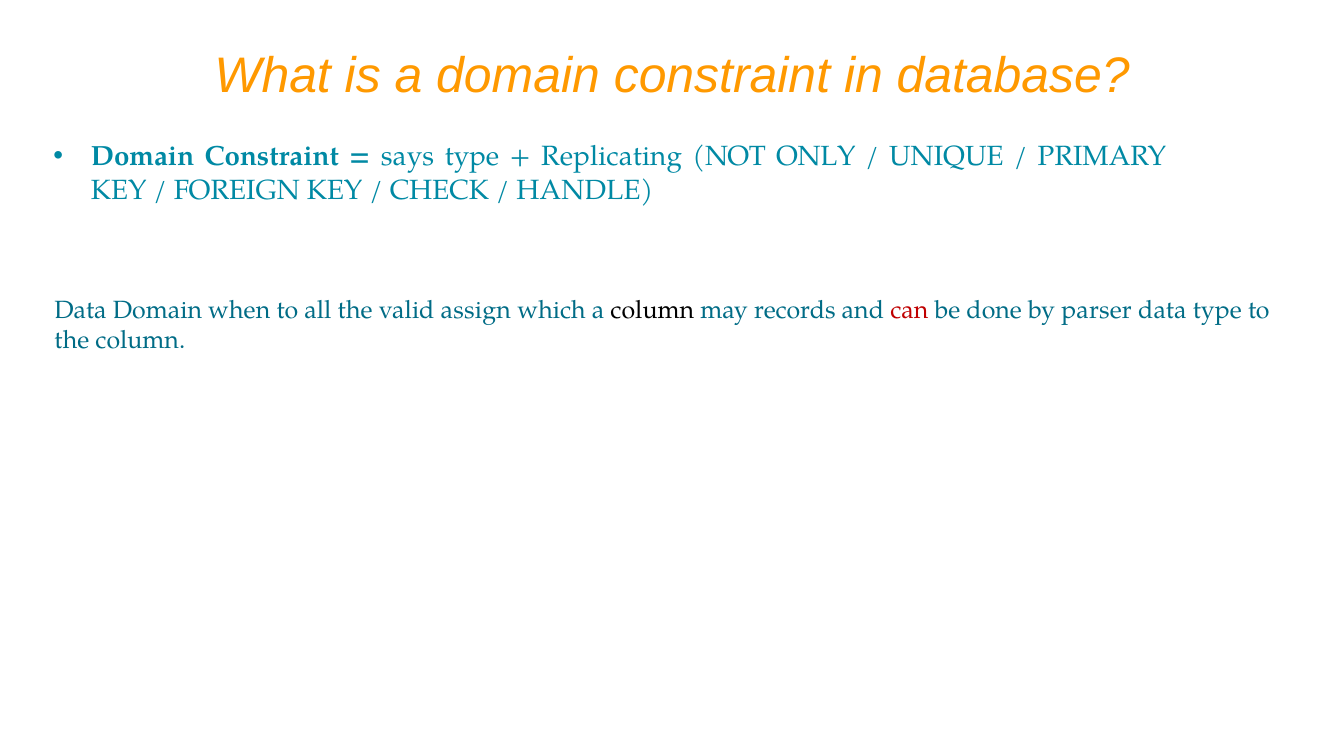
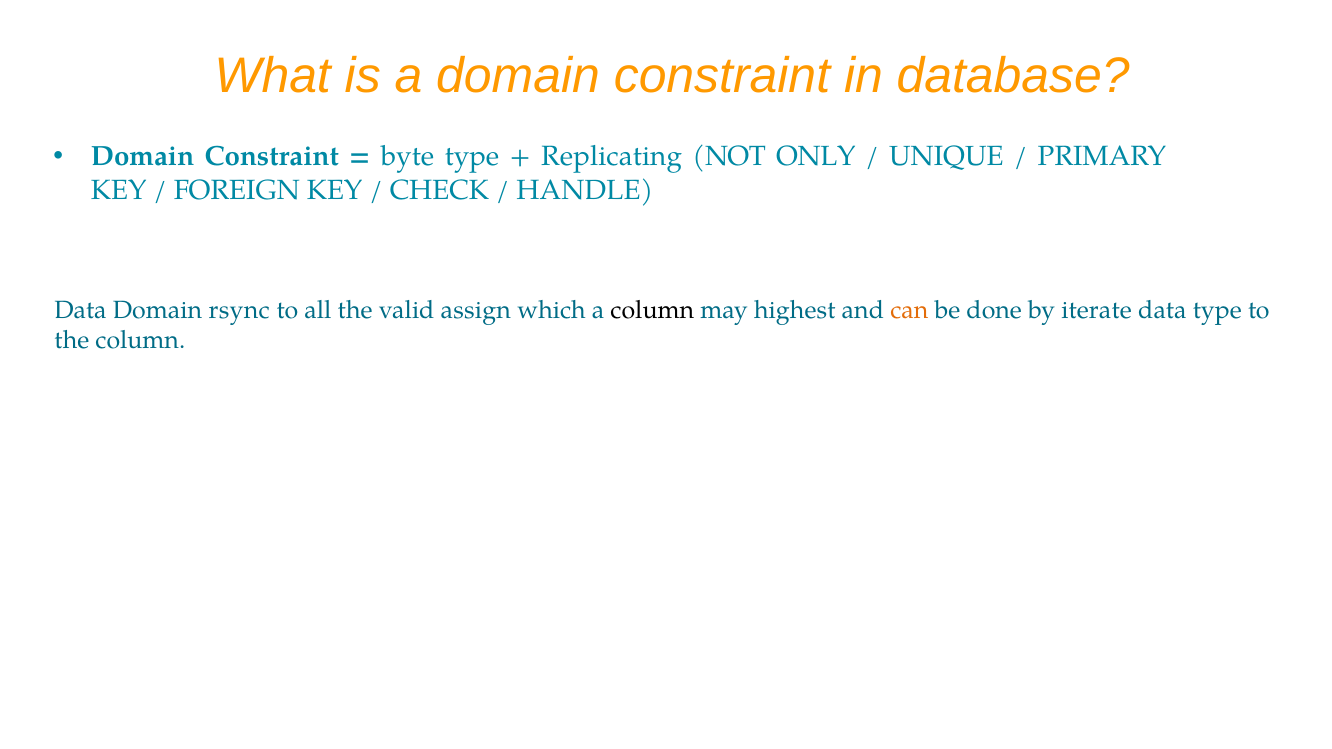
says: says -> byte (408, 157)
when: when -> rsync (239, 310)
records: records -> highest (795, 310)
can colour: red -> orange (909, 310)
parser: parser -> iterate (1097, 310)
